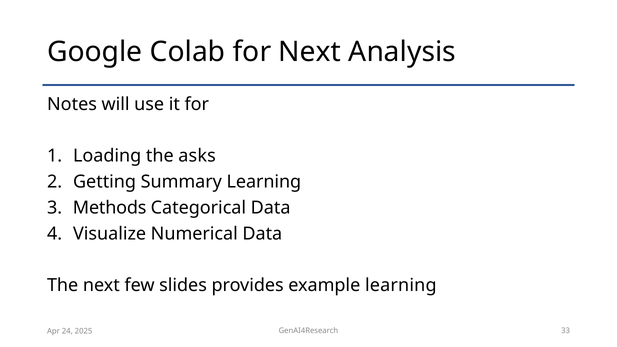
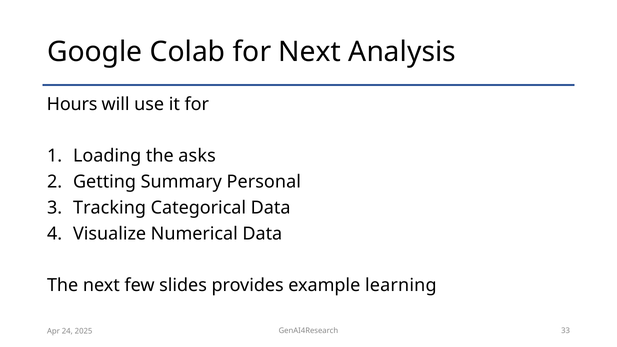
Notes: Notes -> Hours (72, 104)
Summary Learning: Learning -> Personal (264, 182)
Methods: Methods -> Tracking (110, 208)
